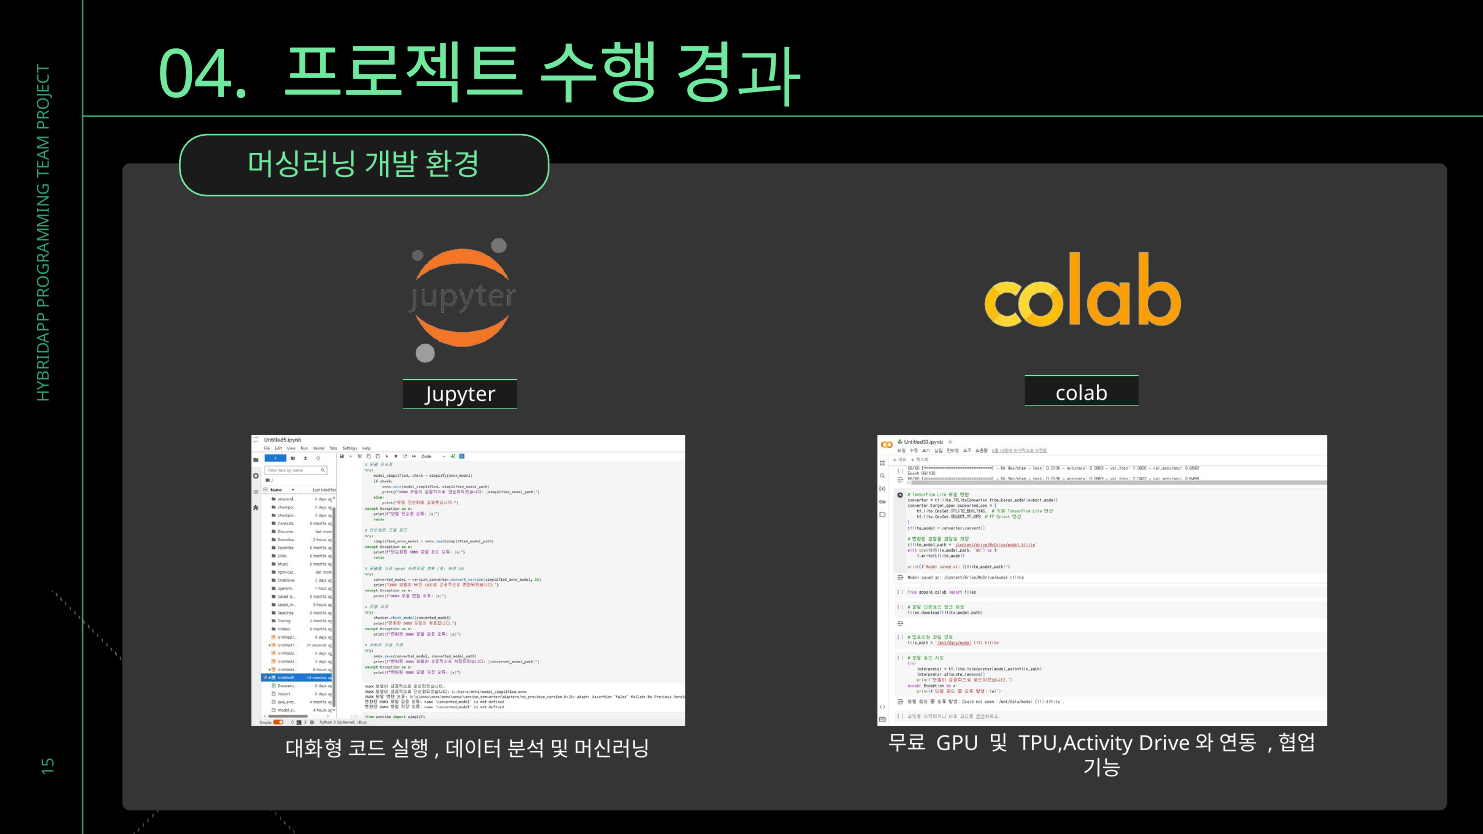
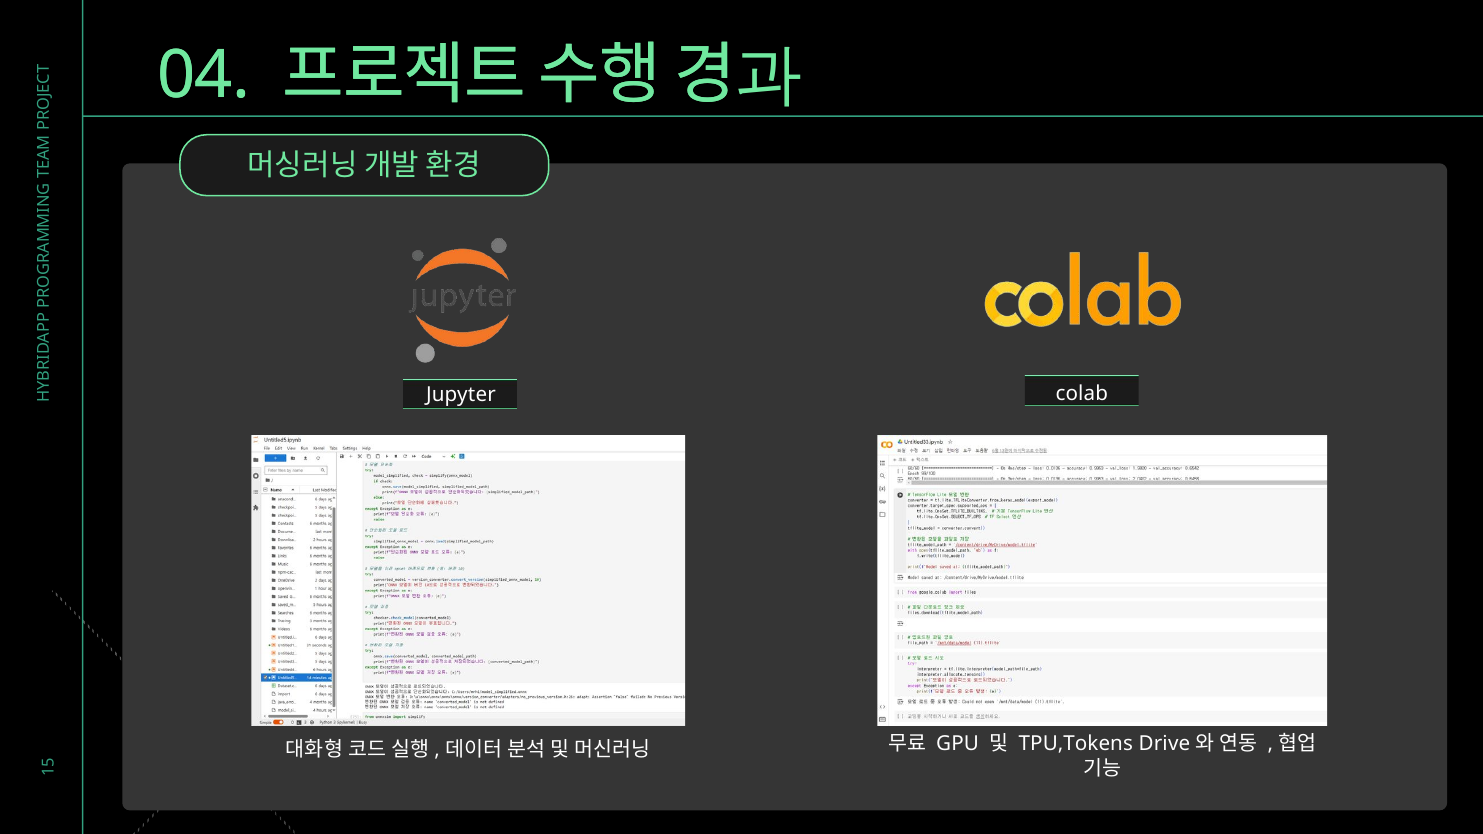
TPU,Activity: TPU,Activity -> TPU,Tokens (1076, 744)
